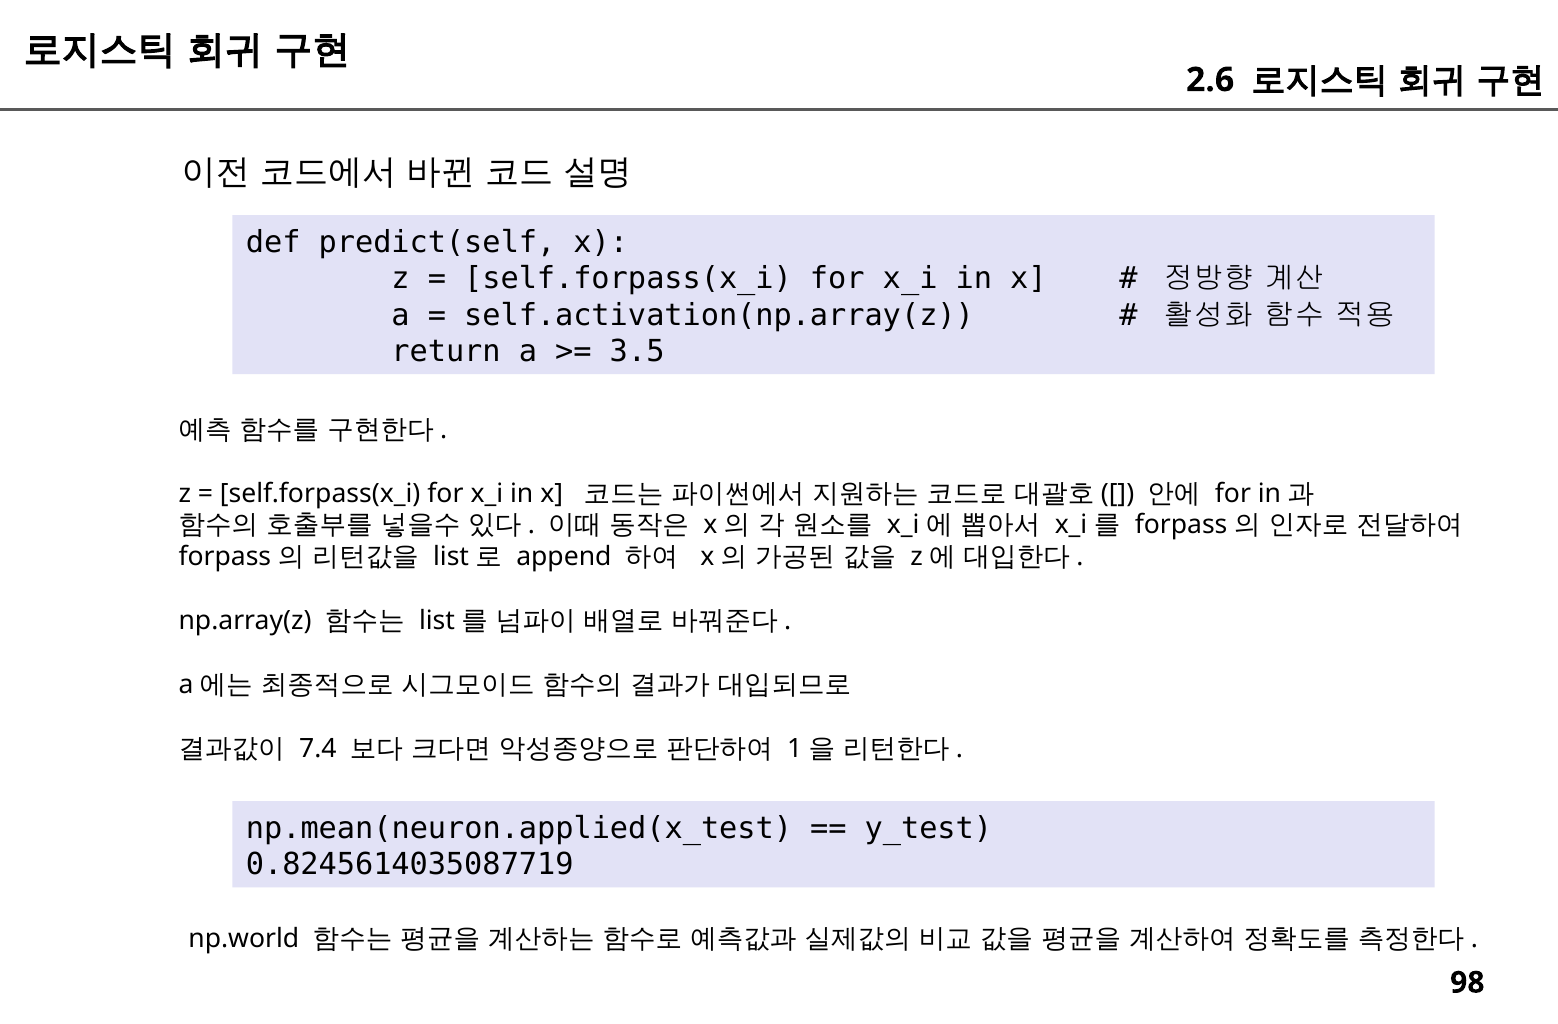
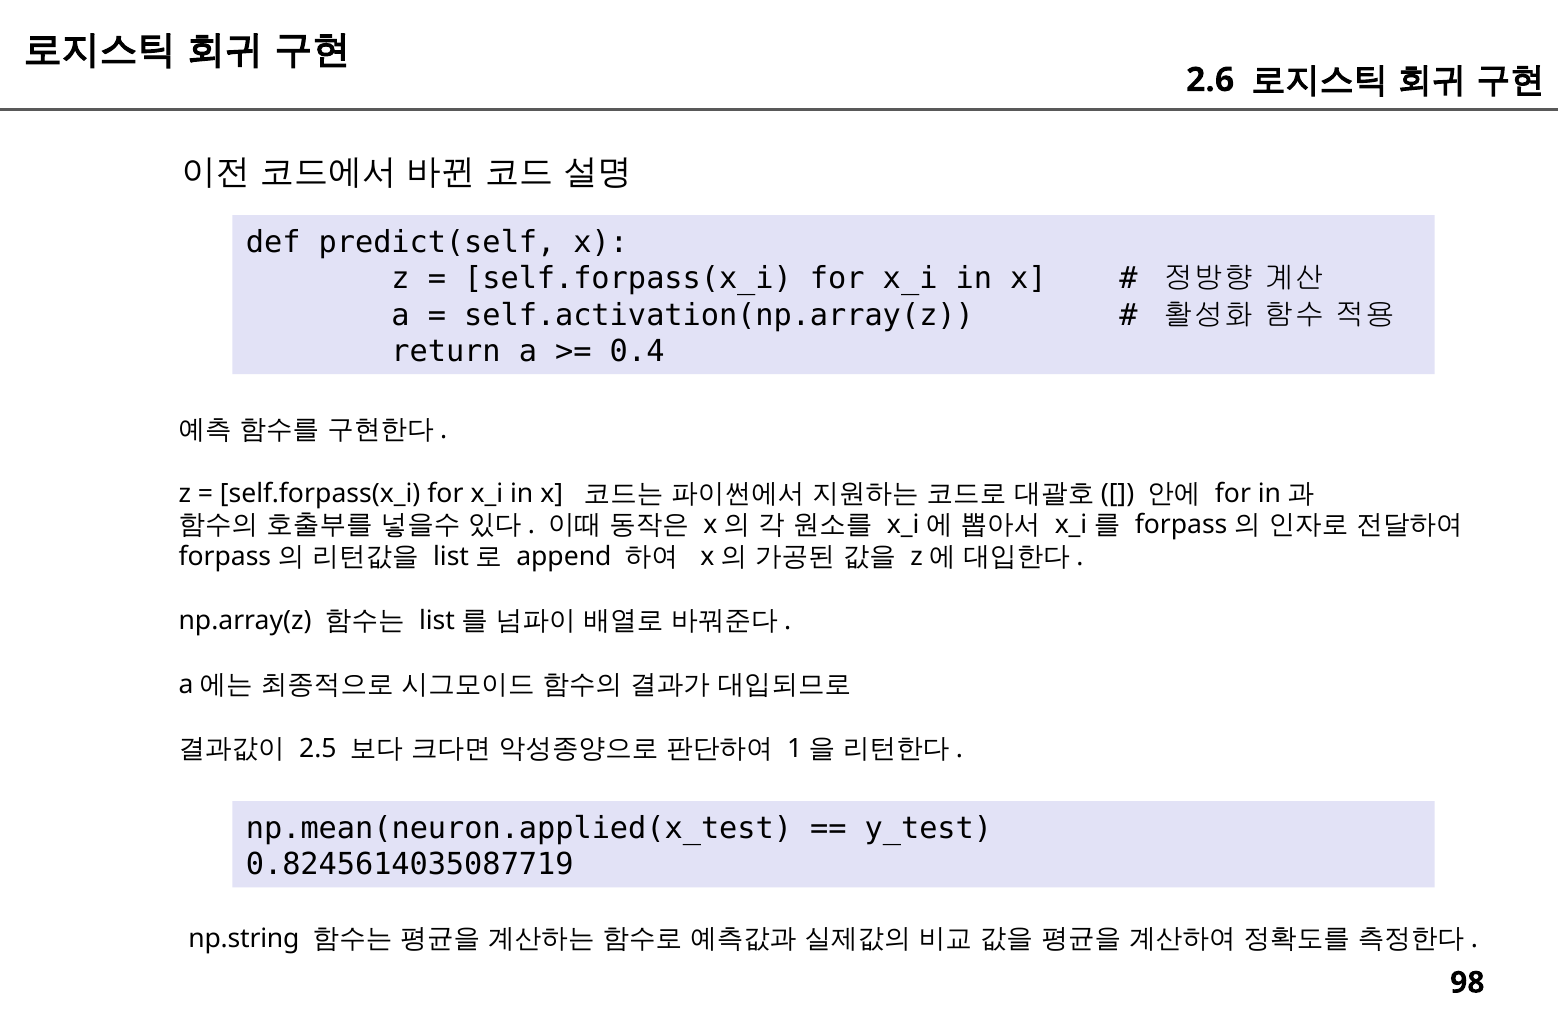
3.5: 3.5 -> 0.4 (637, 351)
7.4: 7.4 -> 2.5 (318, 748)
np.world: np.world -> np.string (244, 938)
